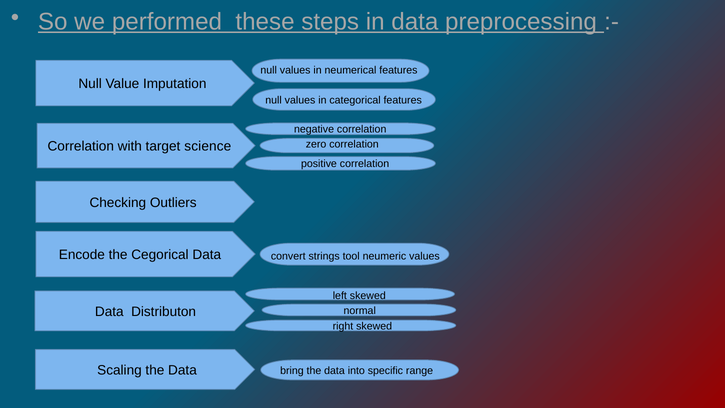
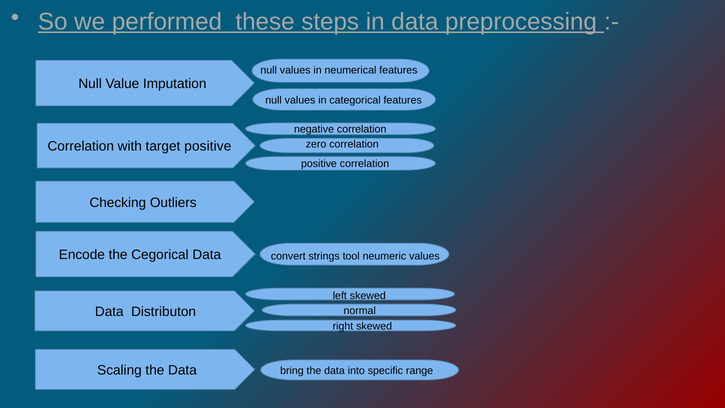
target science: science -> positive (208, 146)
